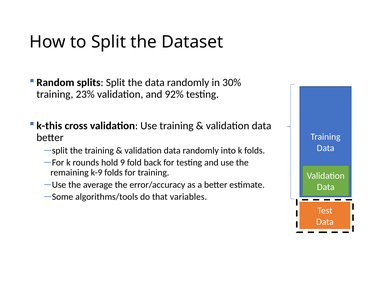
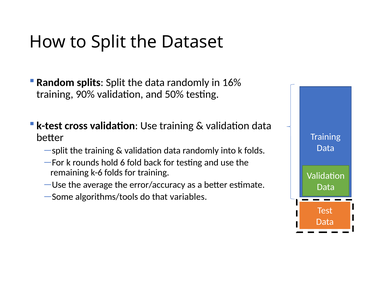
30%: 30% -> 16% (232, 82)
23%: 23% -> 90% (85, 94)
92%: 92% -> 50% (174, 94)
k-this: k-this -> k-test (49, 126)
9: 9 -> 6 (123, 162)
k-9: k-9 -> k-6 (97, 172)
